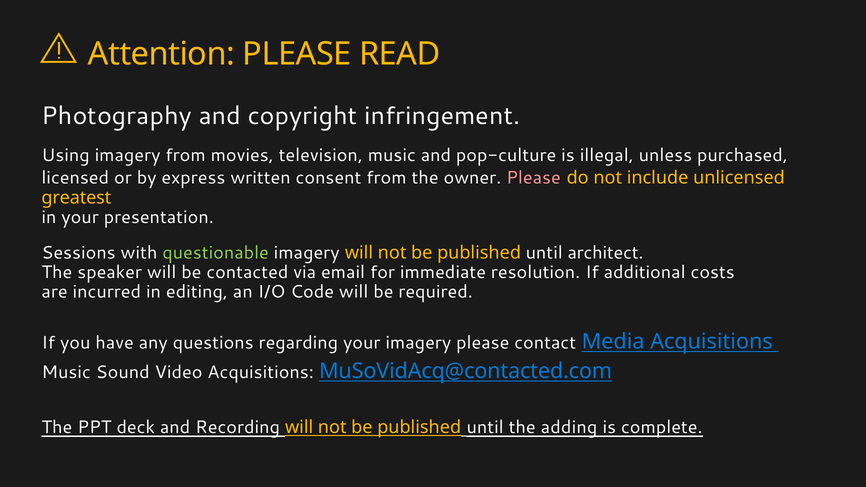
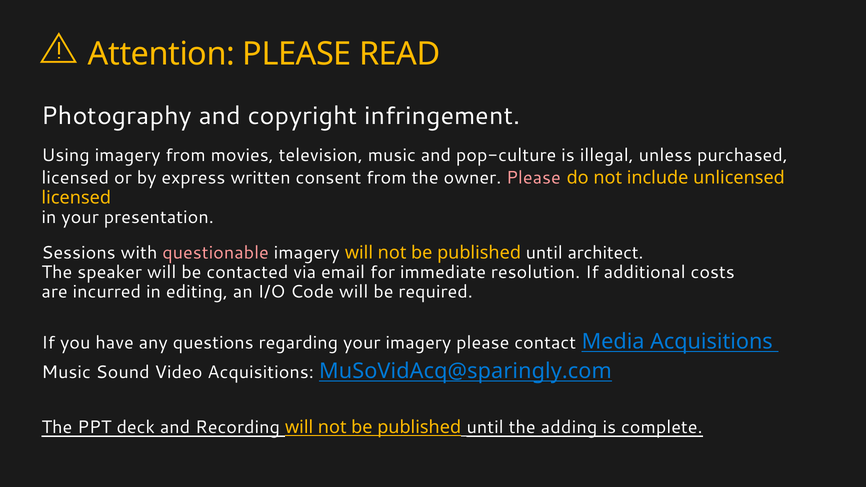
greatest: greatest -> licensed (76, 198)
questionable colour: light green -> pink (216, 253)
MuSoVidAcq@contacted.com: MuSoVidAcq@contacted.com -> MuSoVidAcq@sparingly.com (465, 371)
